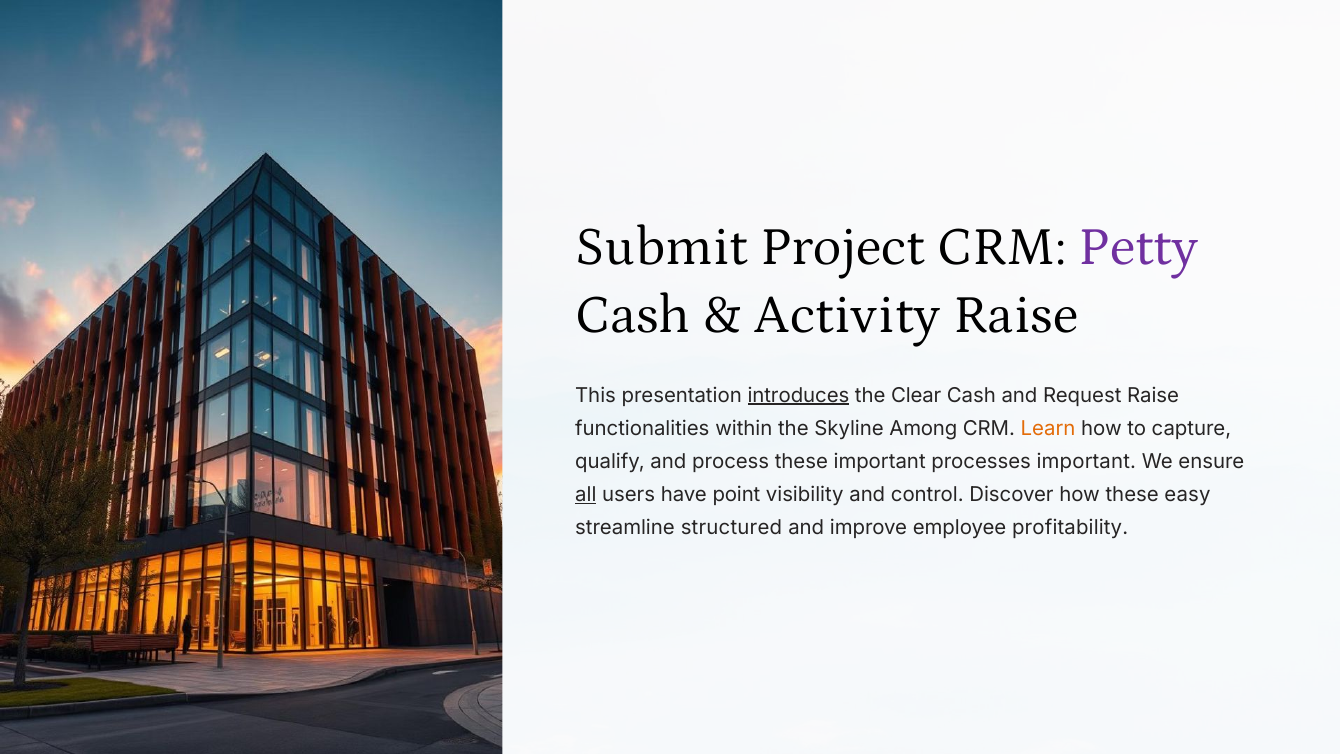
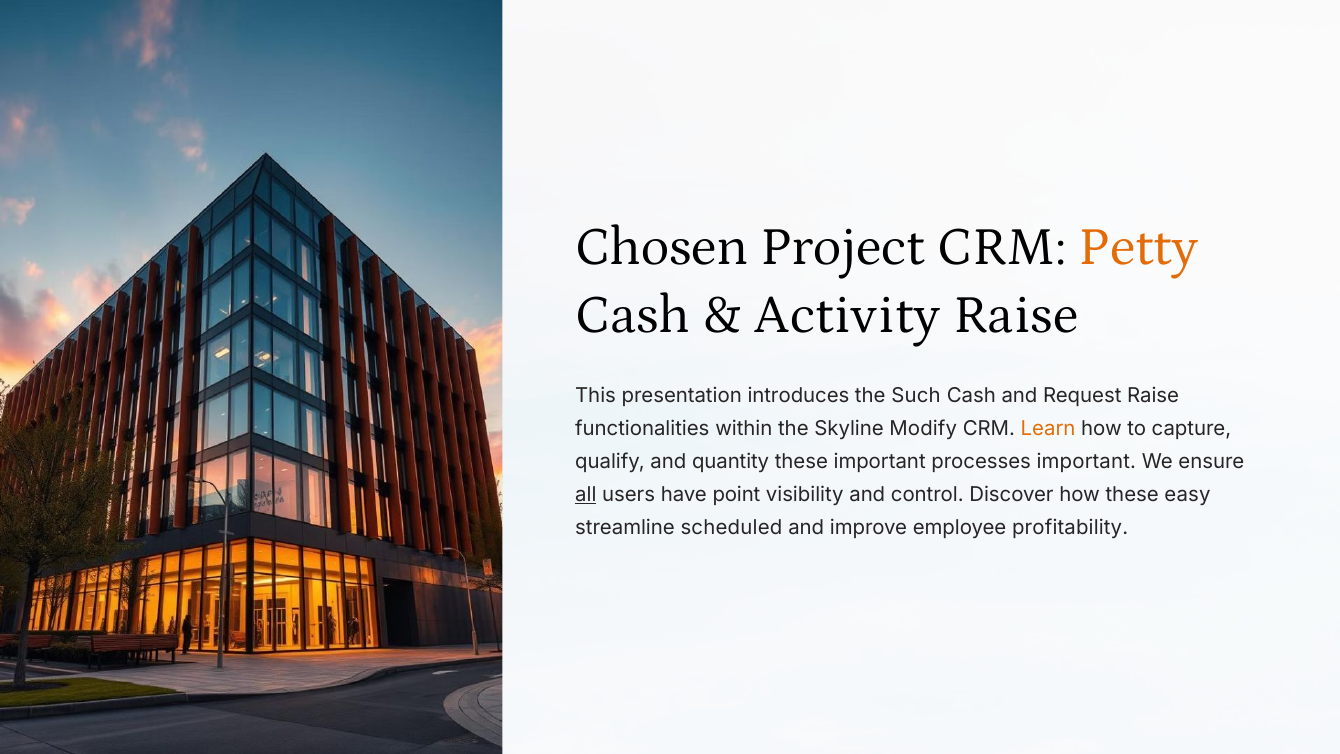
Submit: Submit -> Chosen (662, 247)
Petty colour: purple -> orange (1138, 247)
introduces underline: present -> none (798, 395)
Clear: Clear -> Such (916, 395)
Among: Among -> Modify (923, 428)
process: process -> quantity (731, 461)
structured: structured -> scheduled (731, 528)
